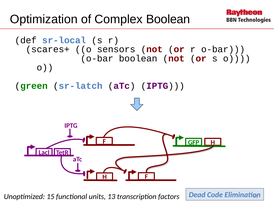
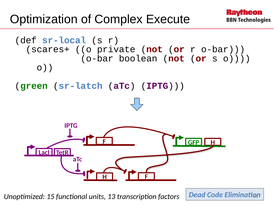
Complex Boolean: Boolean -> Execute (168, 19)
sensors: sensors -> private (116, 49)
